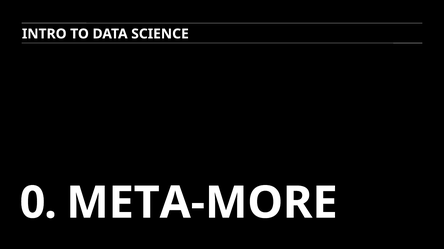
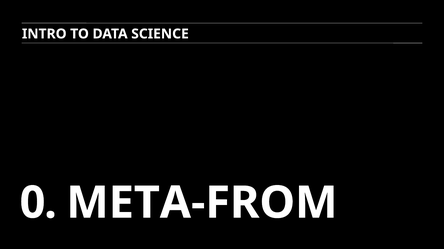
META-MORE: META-MORE -> META-FROM (202, 203)
